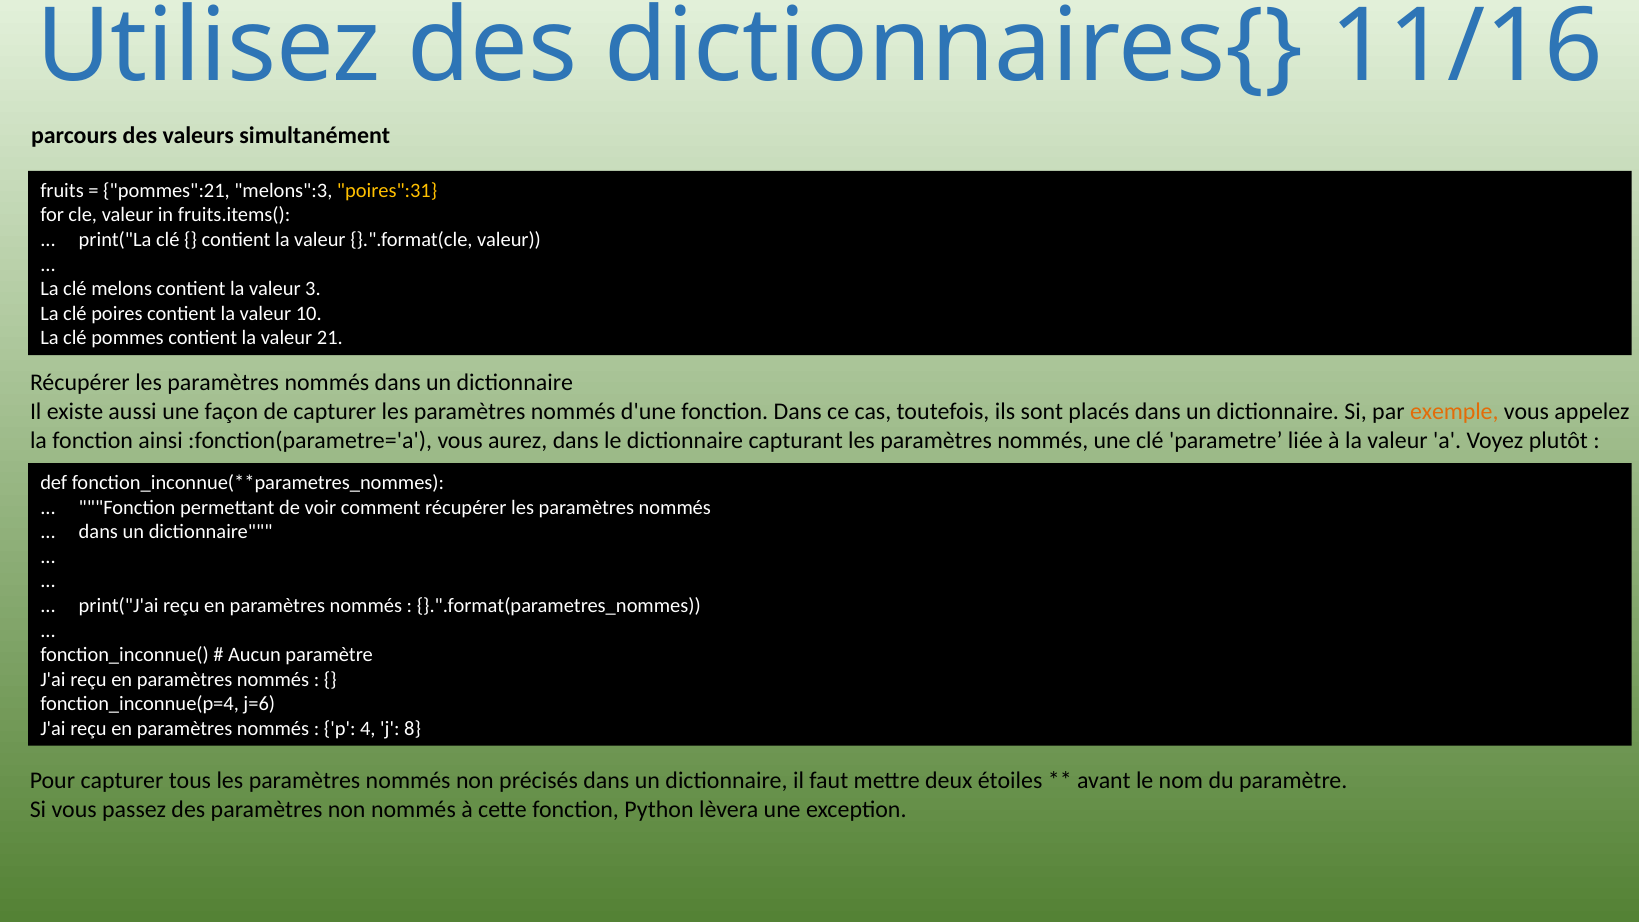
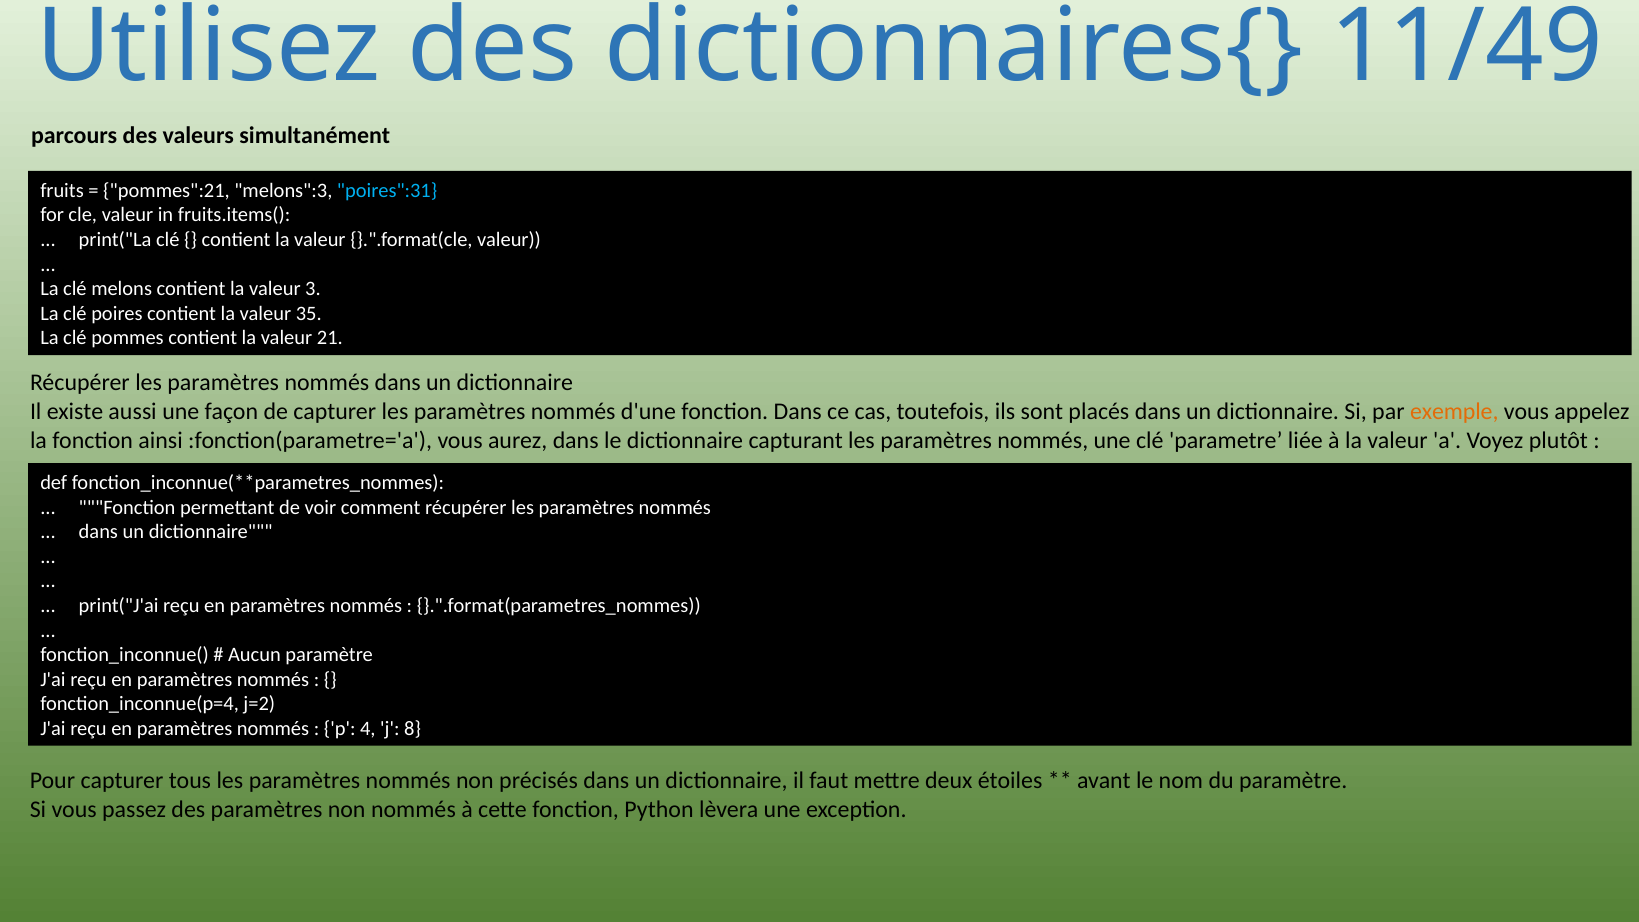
11/16: 11/16 -> 11/49 (1466, 47)
poires":31 colour: yellow -> light blue (387, 191)
10: 10 -> 35 (309, 314)
j=6: j=6 -> j=2 (259, 704)
